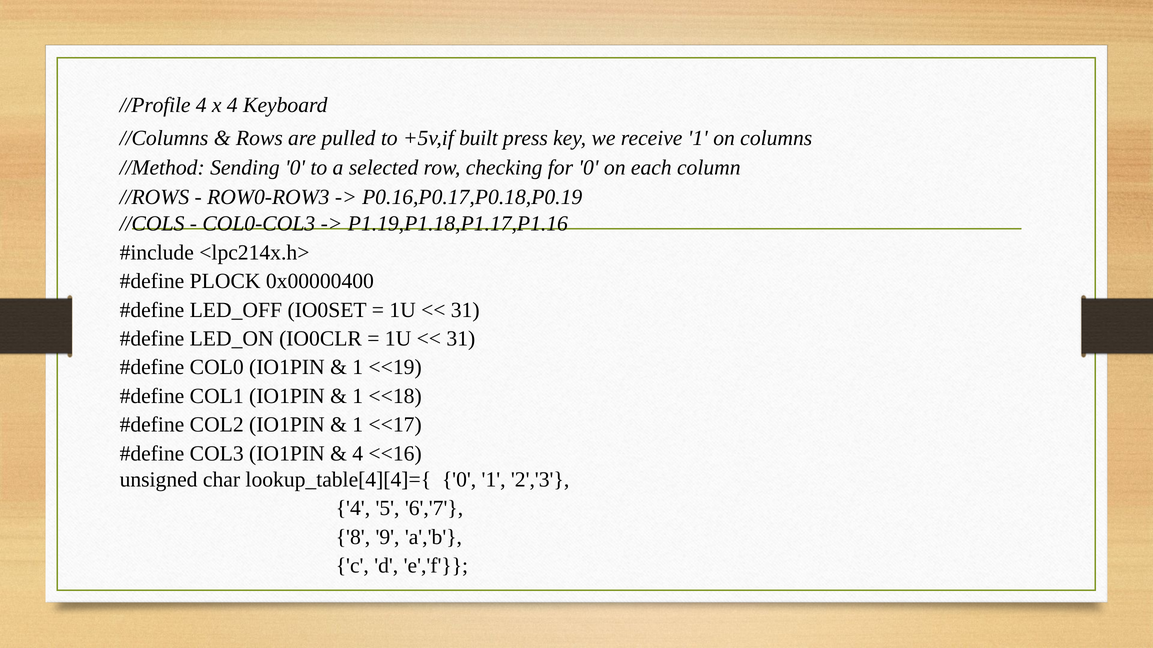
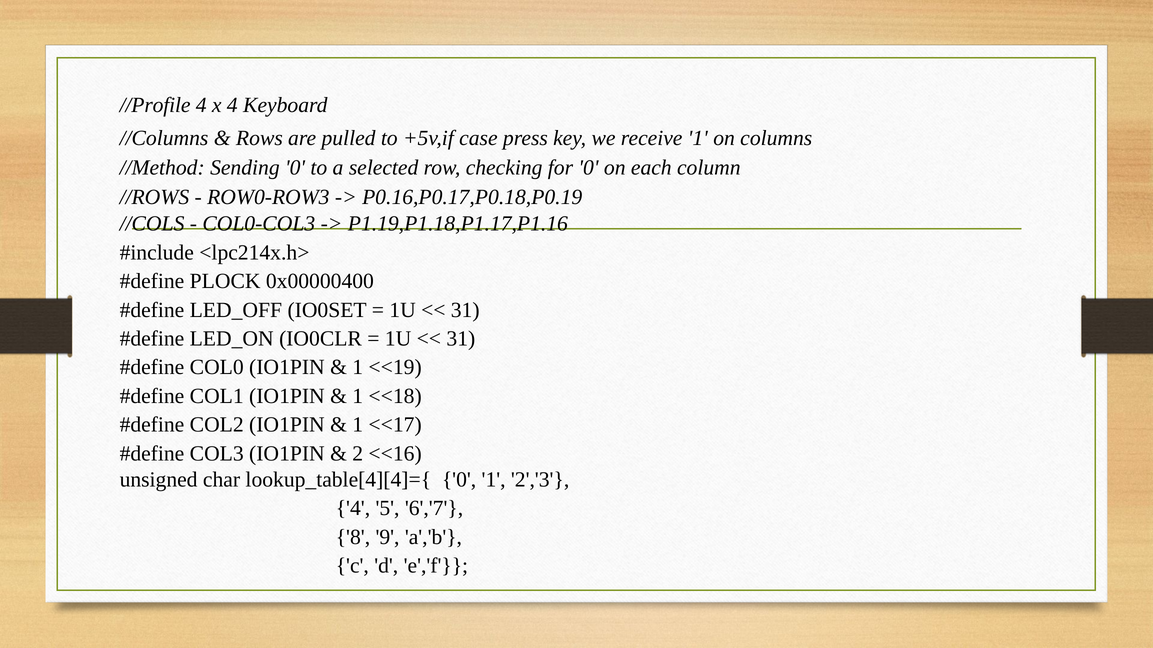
built: built -> case (478, 138)
4: 4 -> 2 (358, 454)
